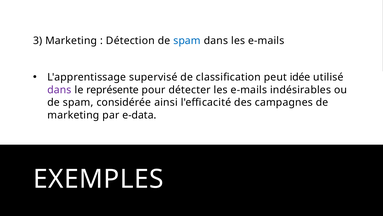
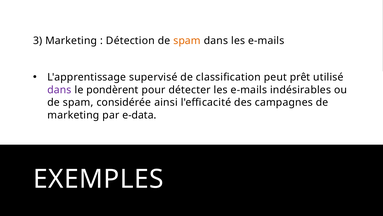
spam colour: blue -> orange (187, 41)
idée: idée -> prêt (300, 77)
représente: représente -> pondèrent (112, 90)
